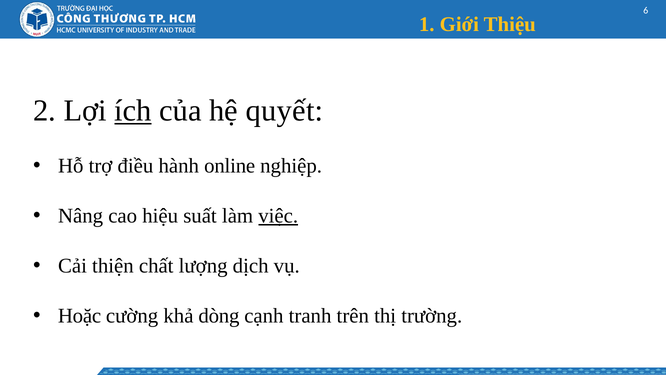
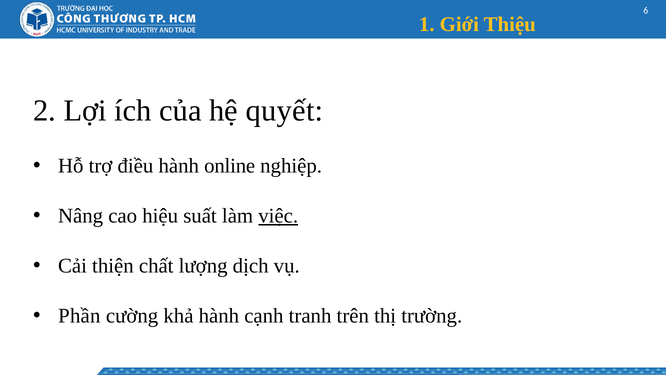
ích underline: present -> none (133, 111)
Hoặc: Hoặc -> Phần (79, 315)
khả dòng: dòng -> hành (219, 315)
